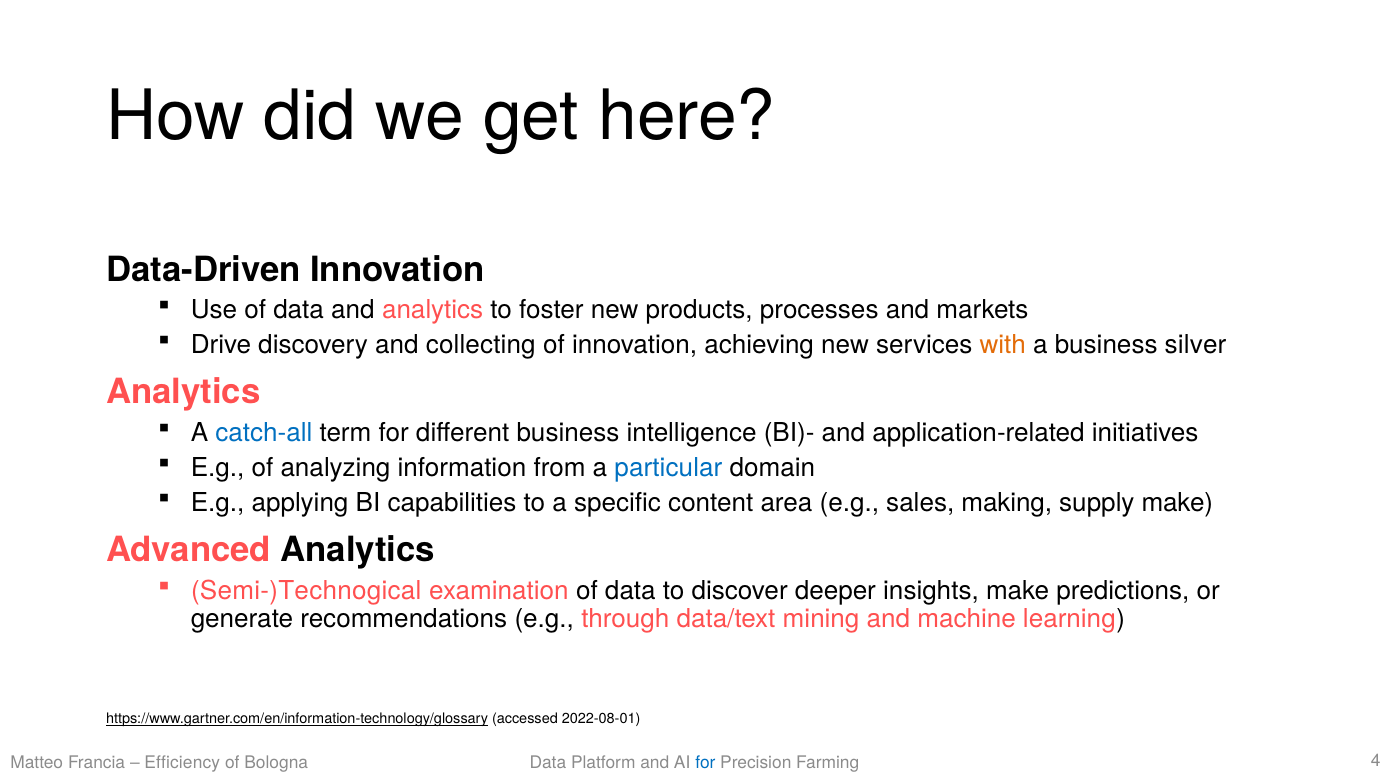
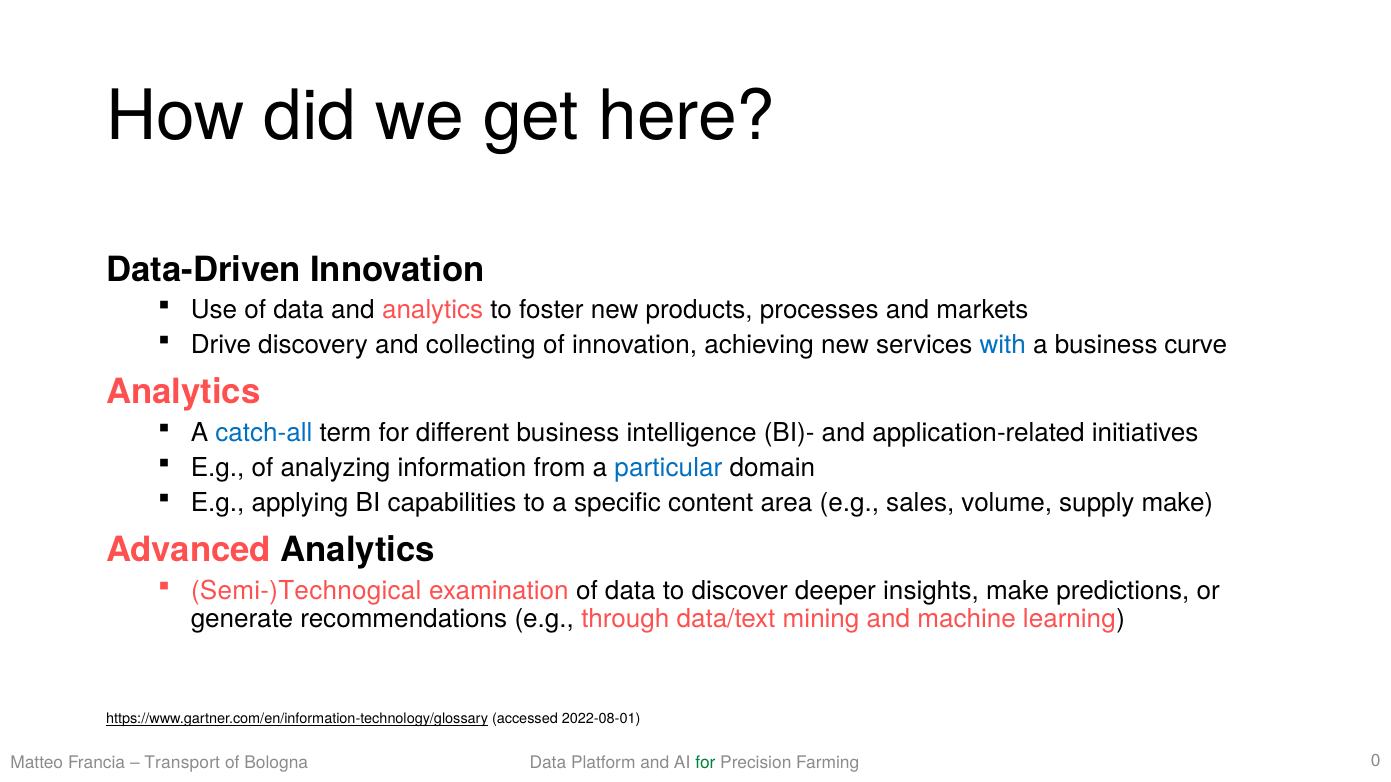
with colour: orange -> blue (1003, 345)
silver: silver -> curve (1196, 345)
making: making -> volume (1007, 503)
Efficiency: Efficiency -> Transport (182, 763)
for colour: blue -> green (705, 763)
4: 4 -> 0 (1376, 761)
